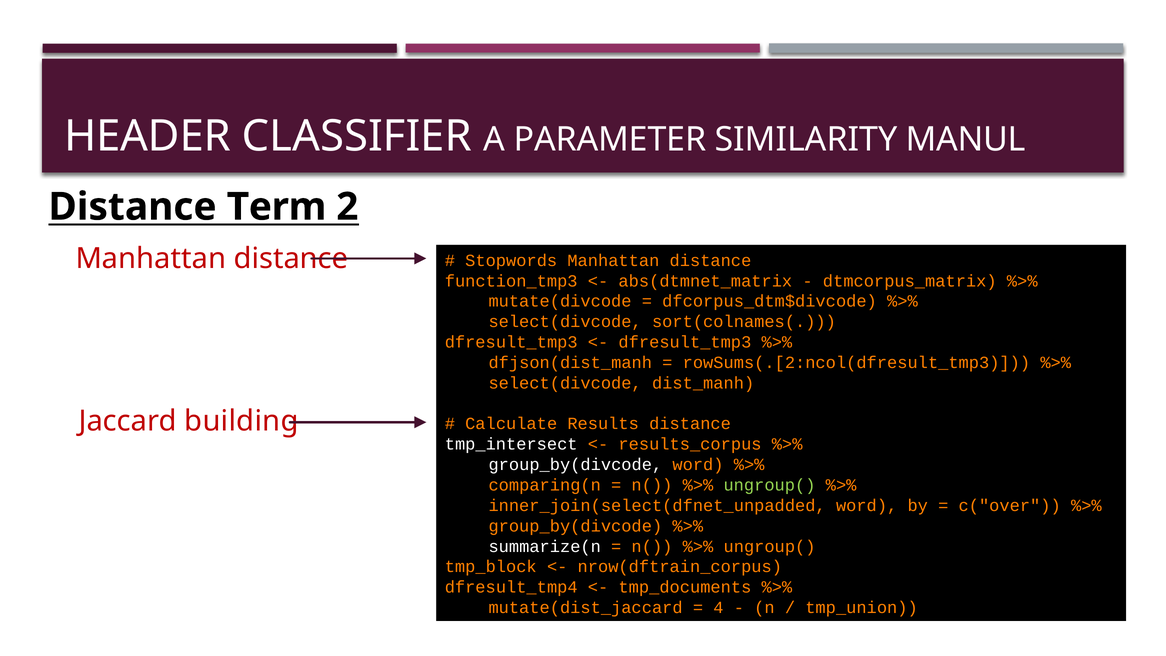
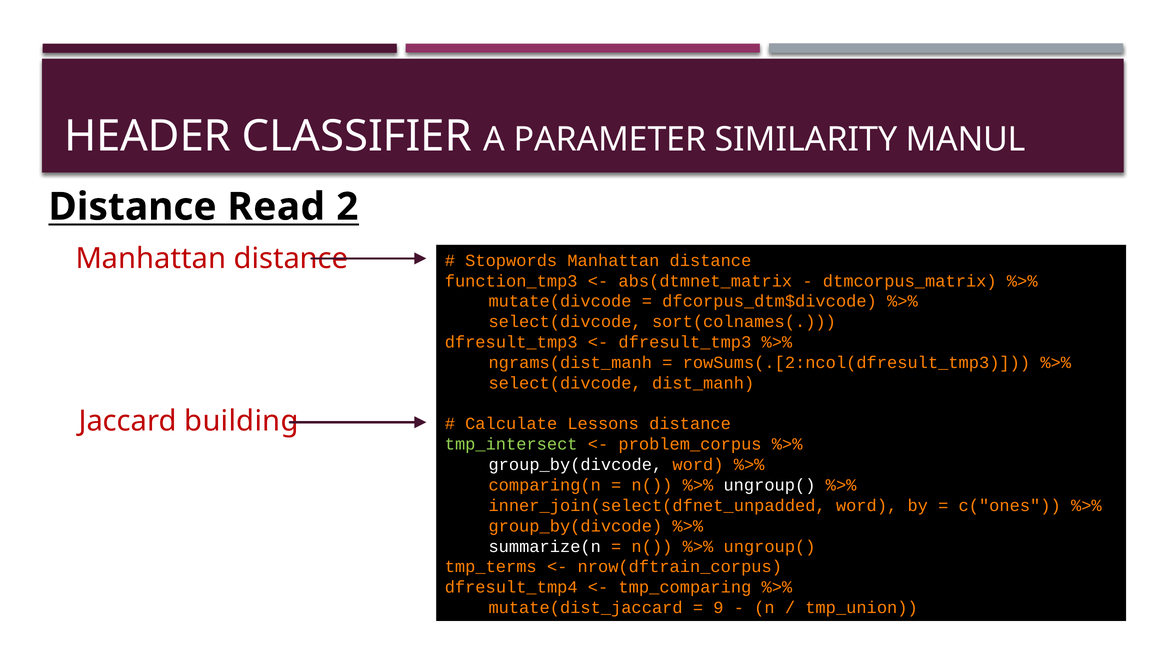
Term: Term -> Read (276, 207)
dfjson(dist_manh: dfjson(dist_manh -> ngrams(dist_manh (570, 363)
Results: Results -> Lessons (603, 424)
tmp_intersect colour: white -> light green (511, 444)
results_corpus: results_corpus -> problem_corpus (690, 444)
ungroup( colour: light green -> white (769, 485)
c("over: c("over -> c("ones (1010, 505)
tmp_block: tmp_block -> tmp_terms (491, 567)
tmp_documents: tmp_documents -> tmp_comparing (685, 587)
4: 4 -> 9 (718, 608)
